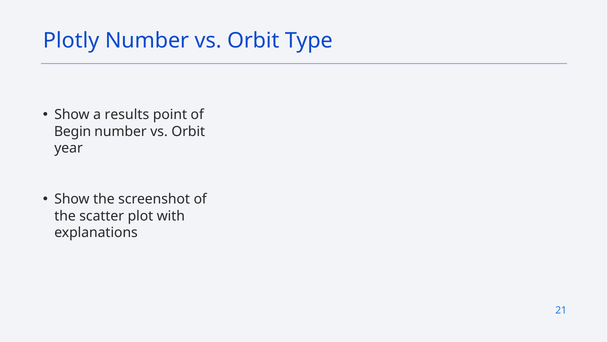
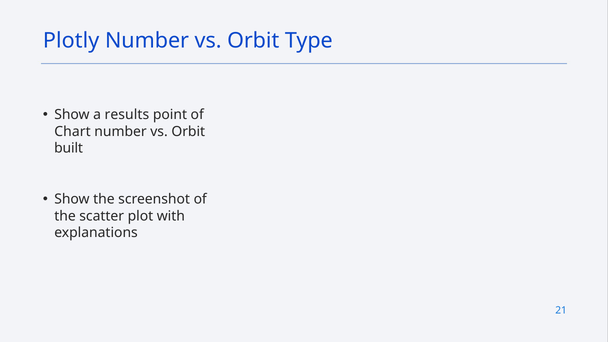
Begin: Begin -> Chart (73, 131)
year: year -> built (69, 148)
